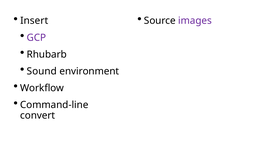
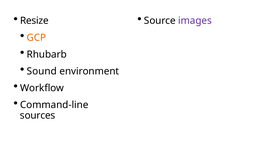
Insert: Insert -> Resize (34, 21)
GCP colour: purple -> orange (36, 38)
convert: convert -> sources (38, 115)
